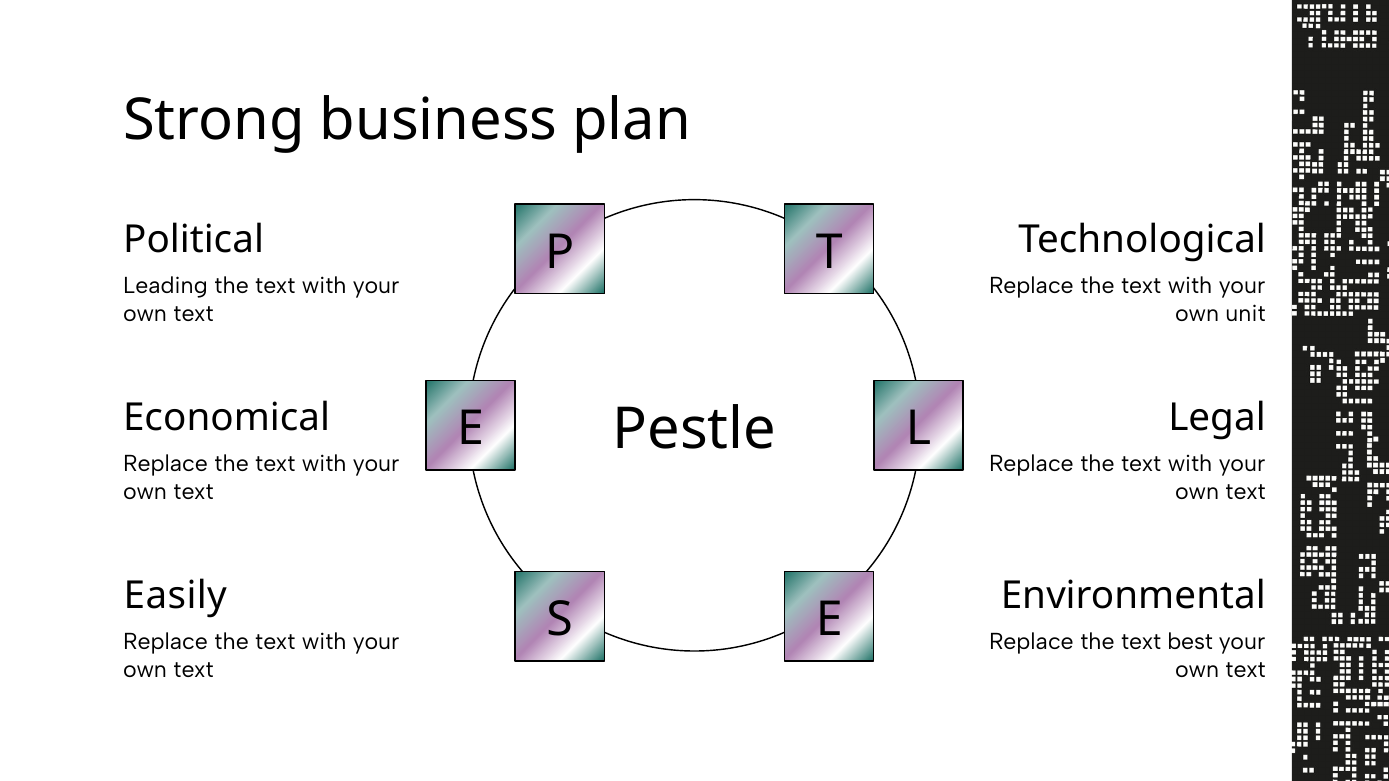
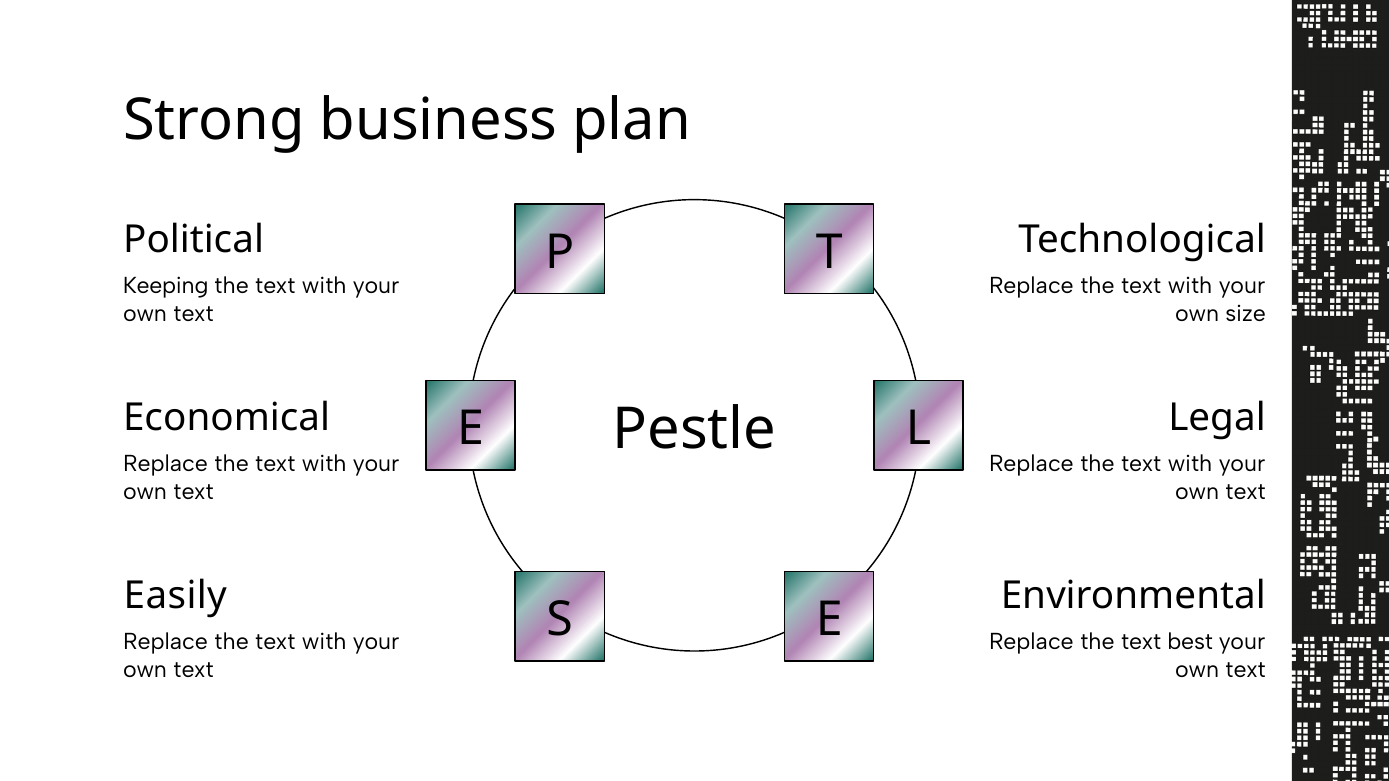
Leading: Leading -> Keeping (166, 286)
unit: unit -> size (1246, 314)
